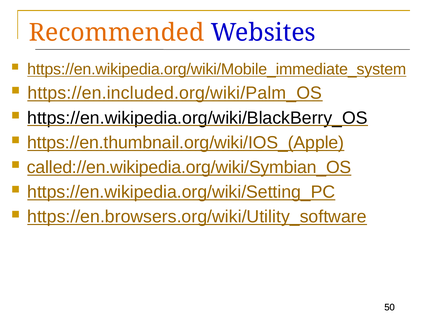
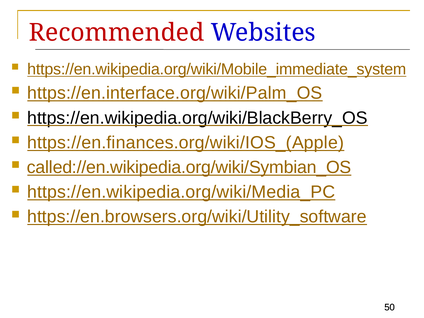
Recommended colour: orange -> red (117, 33)
https://en.included.org/wiki/Palm_OS: https://en.included.org/wiki/Palm_OS -> https://en.interface.org/wiki/Palm_OS (175, 93)
https://en.thumbnail.org/wiki/IOS_(Apple: https://en.thumbnail.org/wiki/IOS_(Apple -> https://en.finances.org/wiki/IOS_(Apple (186, 143)
https://en.wikipedia.org/wiki/Setting_PC: https://en.wikipedia.org/wiki/Setting_PC -> https://en.wikipedia.org/wiki/Media_PC (181, 192)
